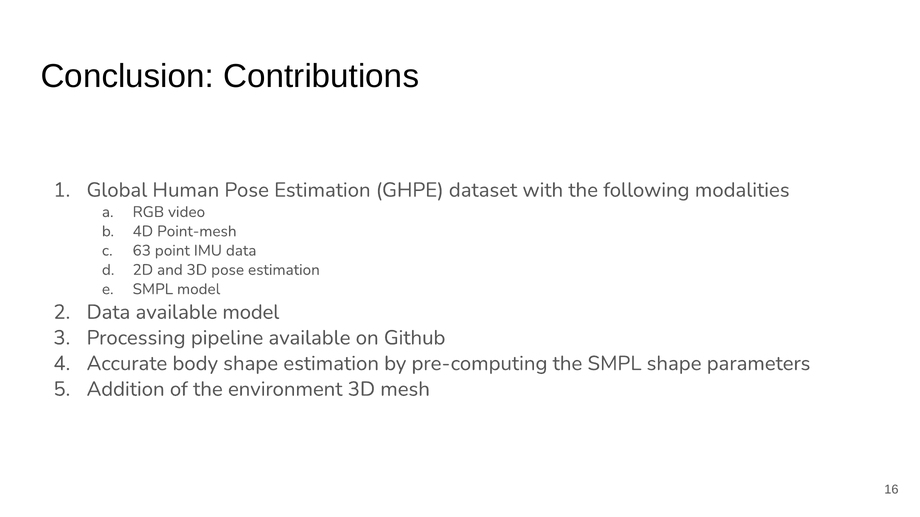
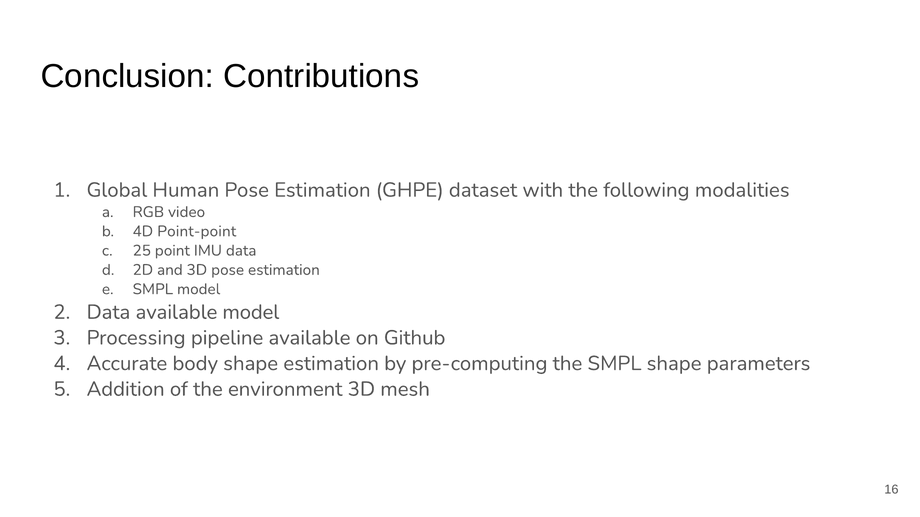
Point-mesh: Point-mesh -> Point-point (197, 231)
63: 63 -> 25 (142, 251)
